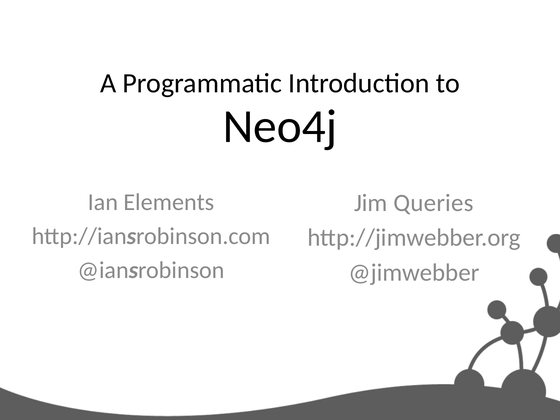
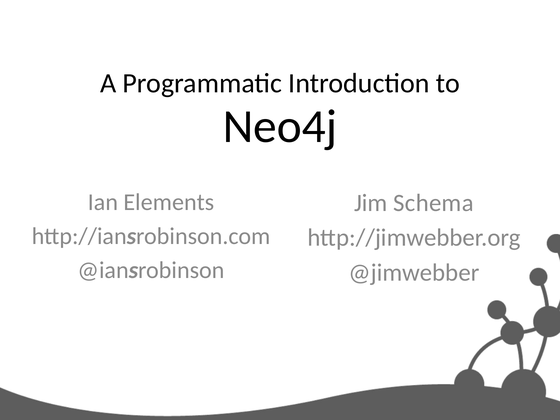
Queries: Queries -> Schema (433, 203)
